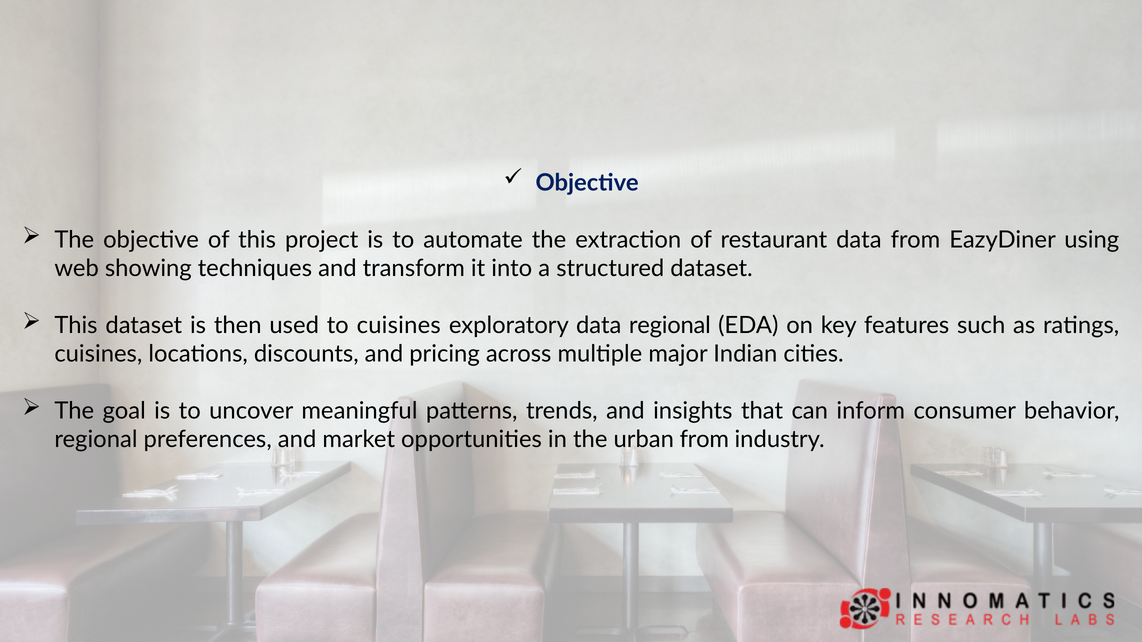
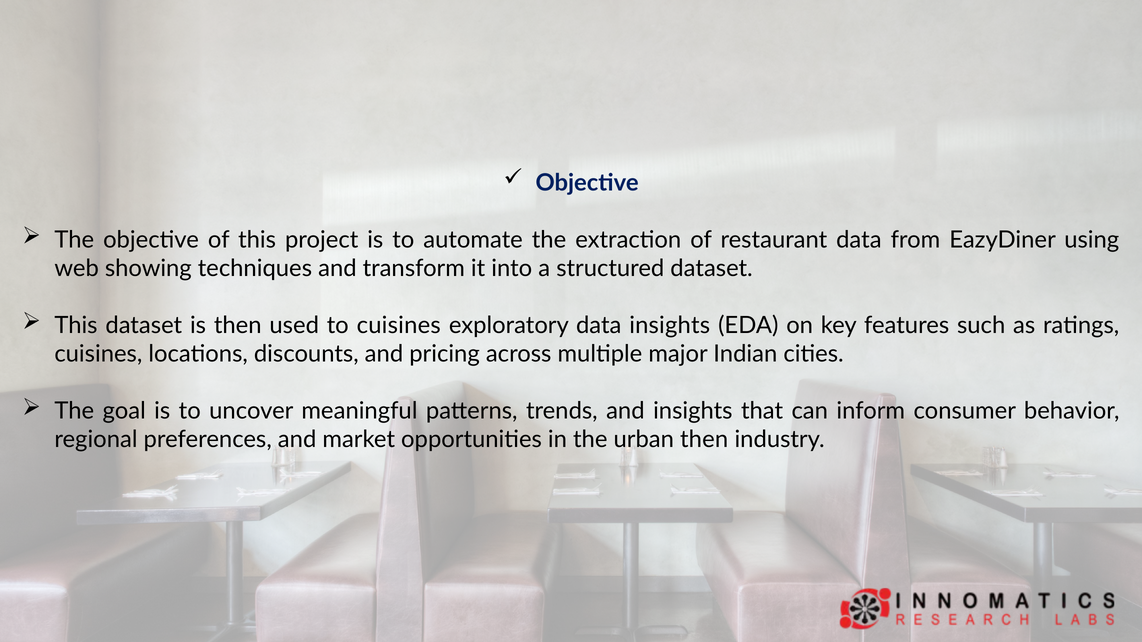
data regional: regional -> insights (670, 326)
urban from: from -> then (704, 440)
